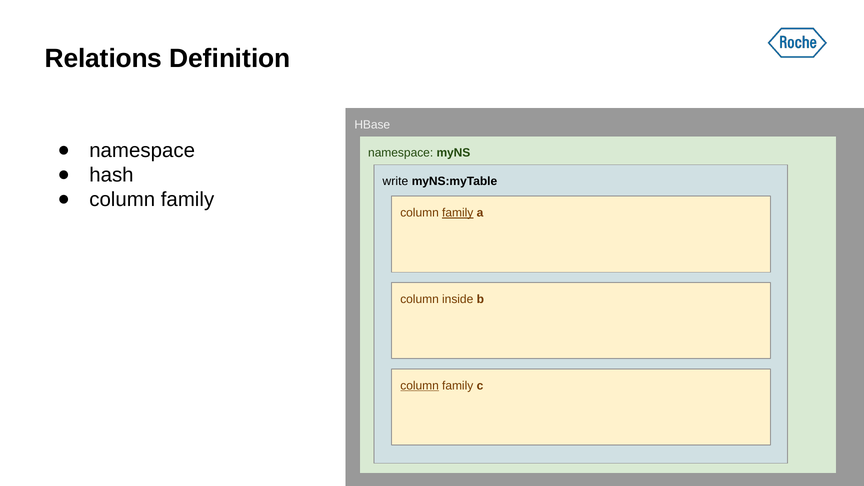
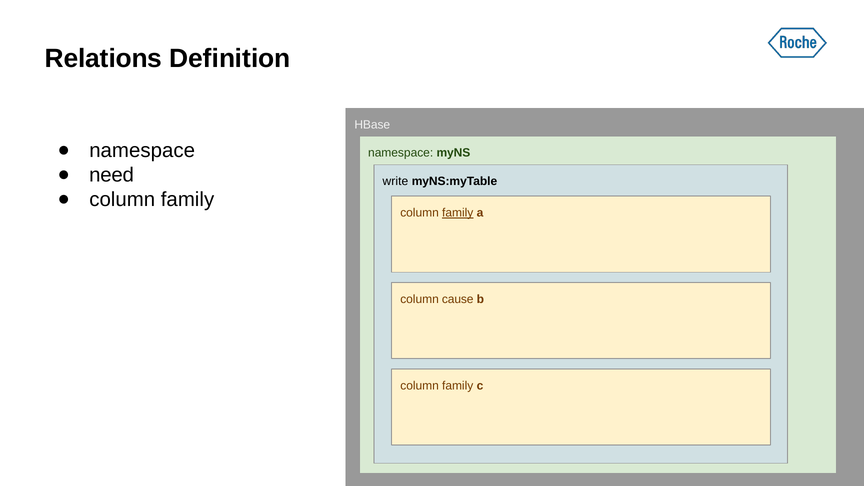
hash: hash -> need (112, 175)
inside: inside -> cause (458, 299)
column underline: present -> none (420, 386)
